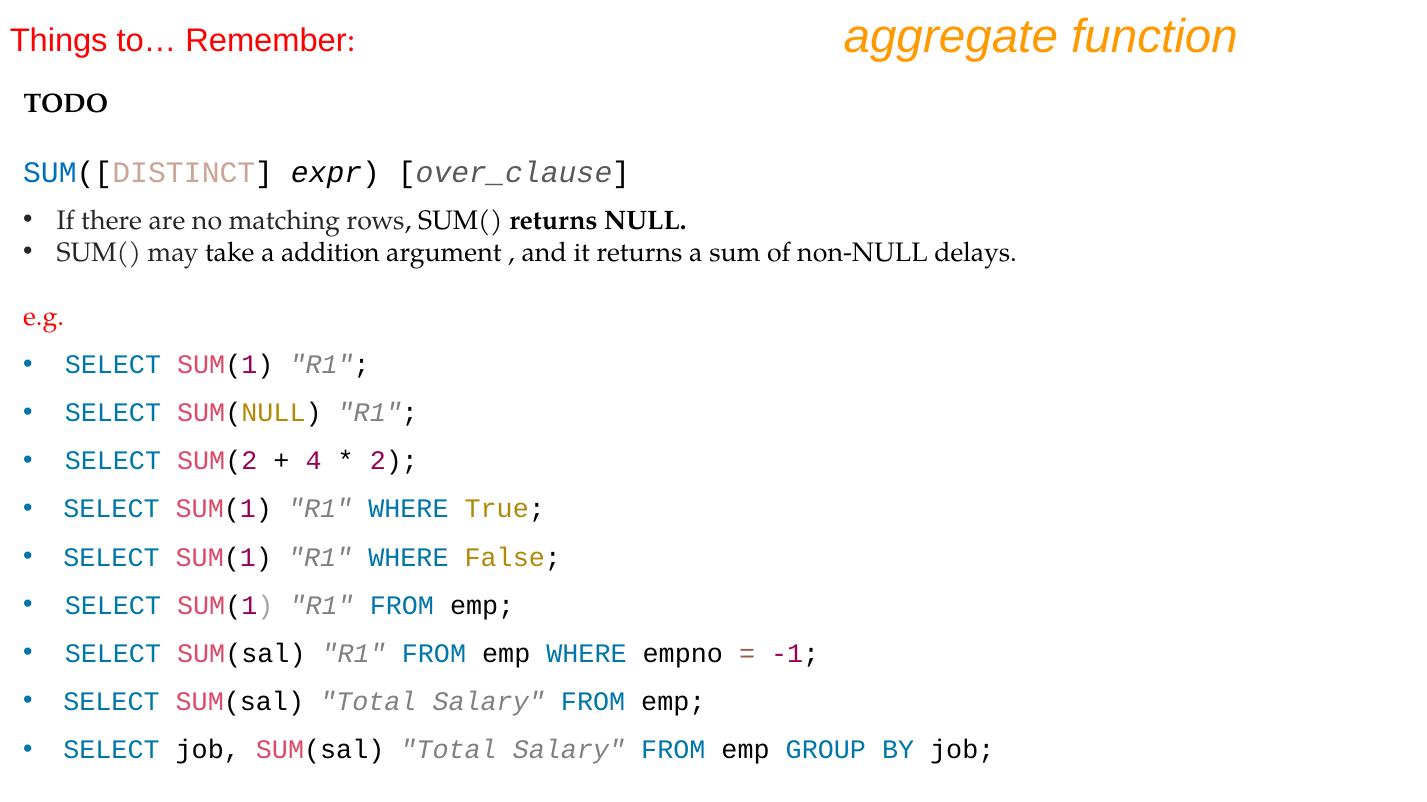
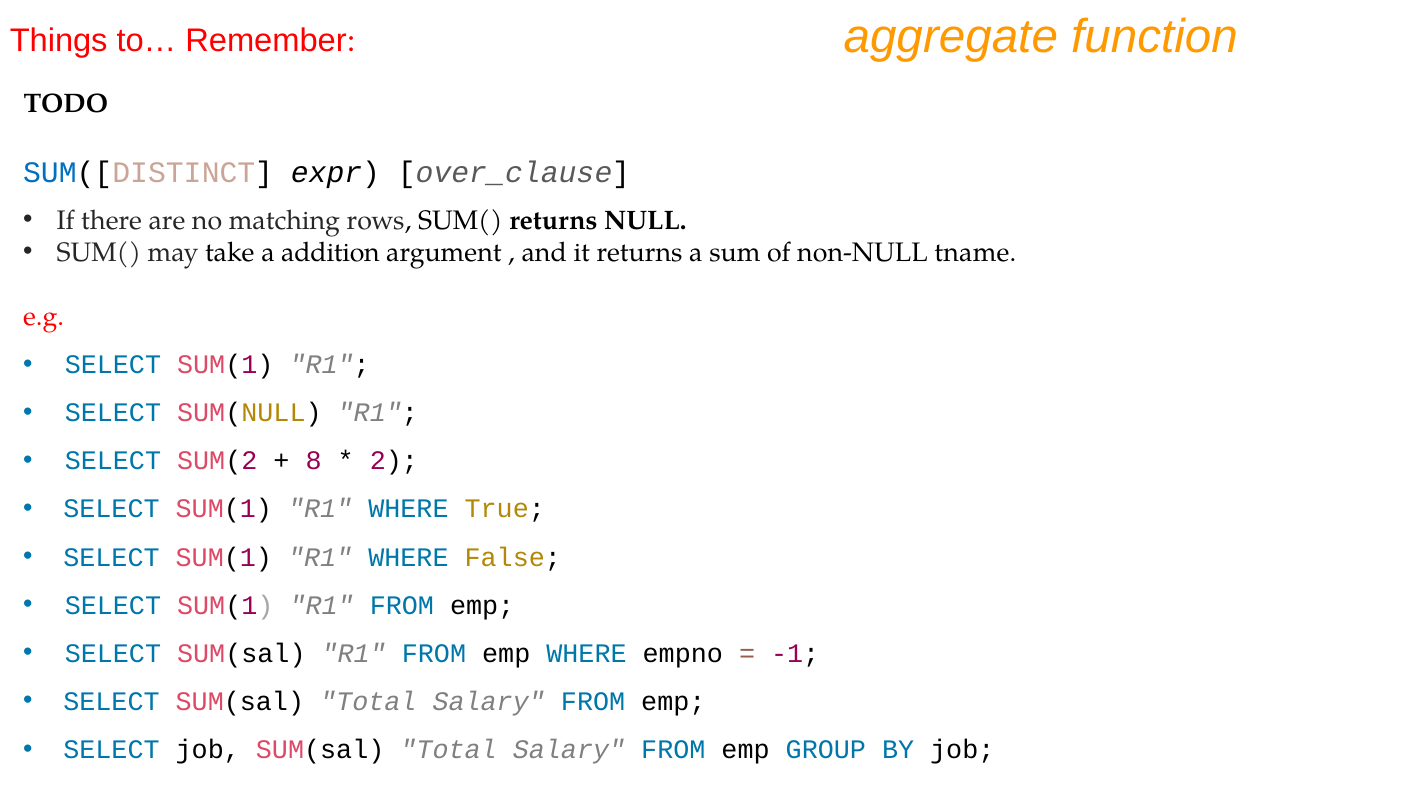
delays: delays -> tname (975, 253)
4: 4 -> 8 (314, 461)
